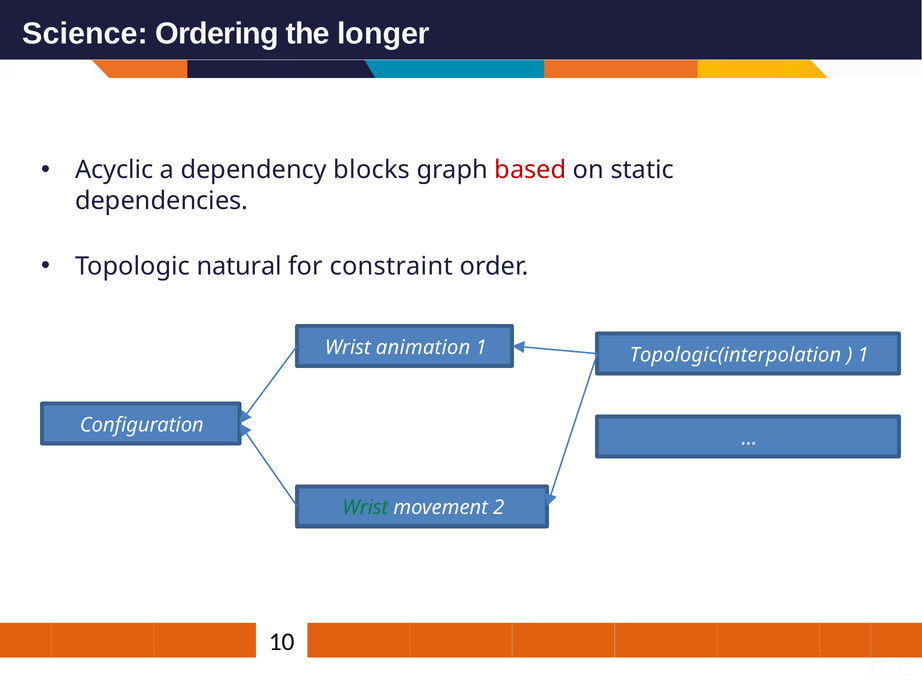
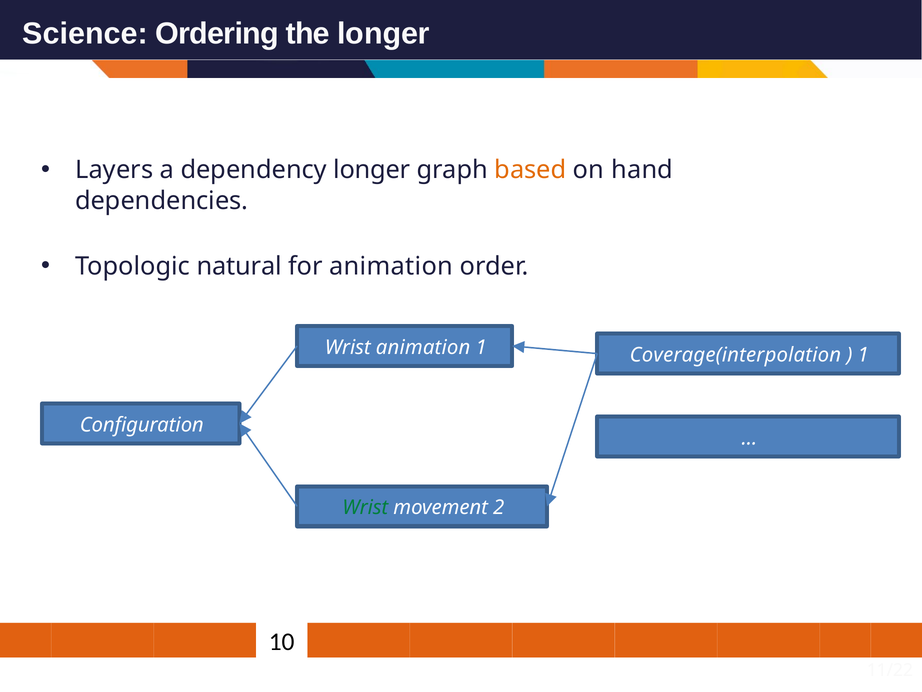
Acyclic: Acyclic -> Layers (114, 170)
dependency blocks: blocks -> longer (372, 170)
based colour: red -> orange (530, 170)
static: static -> hand (642, 170)
for constraint: constraint -> animation (391, 266)
Topologic(interpolation: Topologic(interpolation -> Coverage(interpolation (735, 355)
